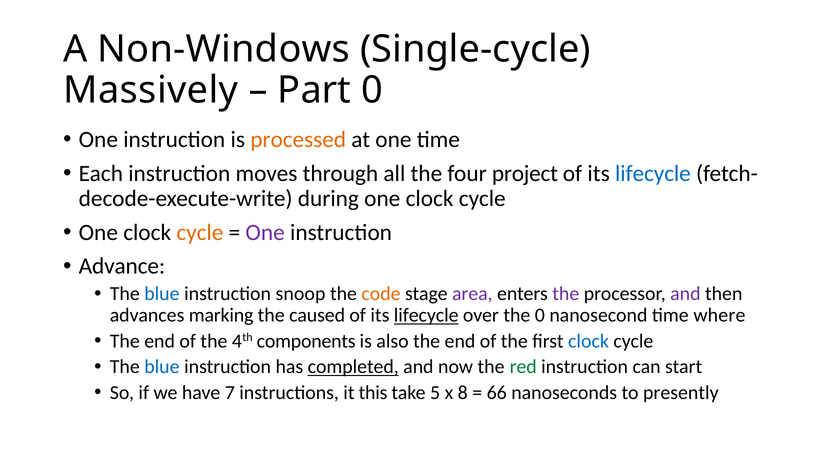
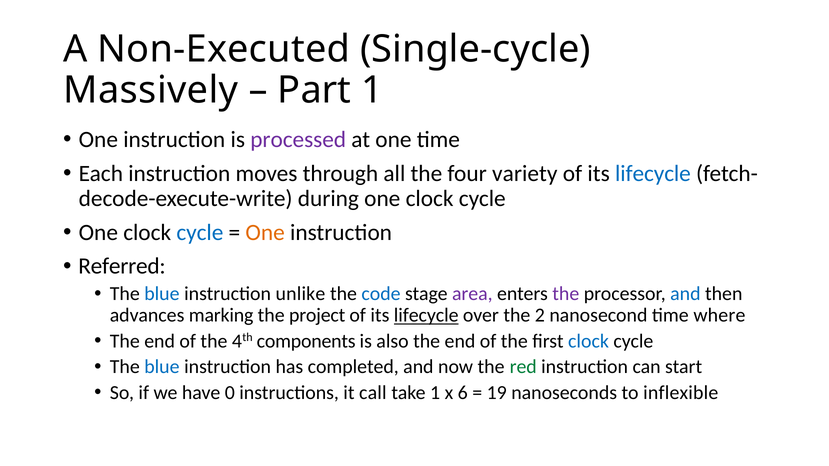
Non-Windows: Non-Windows -> Non-Executed (224, 49)
Part 0: 0 -> 1 (372, 90)
processed colour: orange -> purple (298, 140)
project: project -> variety (525, 174)
cycle colour: orange -> blue (200, 233)
One colour: purple -> orange (265, 233)
Advance: Advance -> Referred (122, 266)
snoop: snoop -> unlike (300, 294)
code colour: orange -> blue (381, 294)
and colour: purple -> blue (685, 294)
caused: caused -> project (317, 316)
the 0: 0 -> 2 (540, 316)
completed underline: present -> none (353, 367)
7: 7 -> 0 (230, 393)
this: this -> call (373, 393)
take 5: 5 -> 1 (435, 393)
8: 8 -> 6 (463, 393)
66: 66 -> 19 (497, 393)
presently: presently -> inflexible (681, 393)
